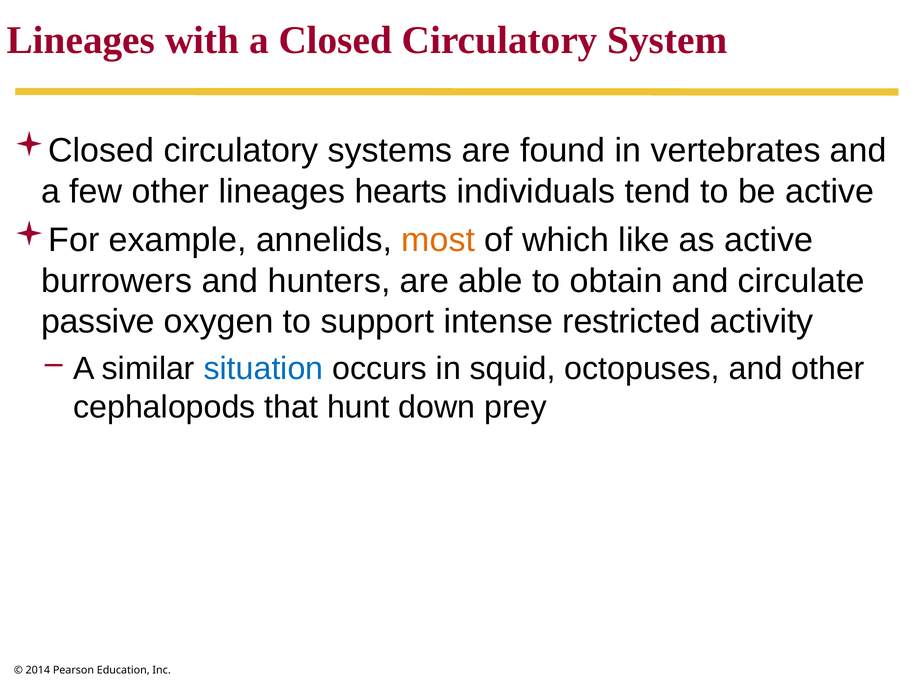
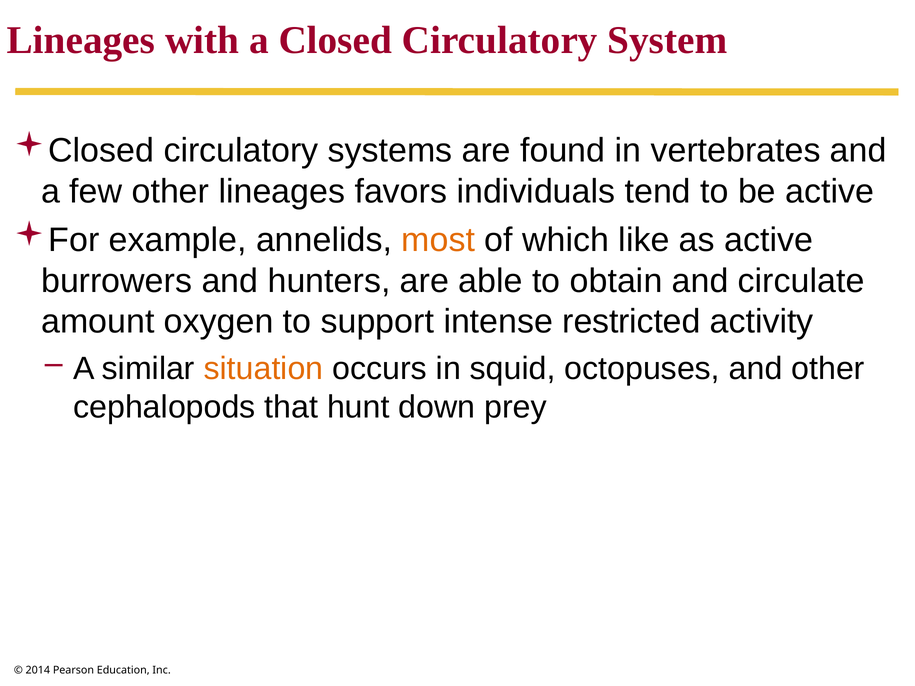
hearts: hearts -> favors (401, 192)
passive: passive -> amount (98, 322)
situation colour: blue -> orange (263, 369)
